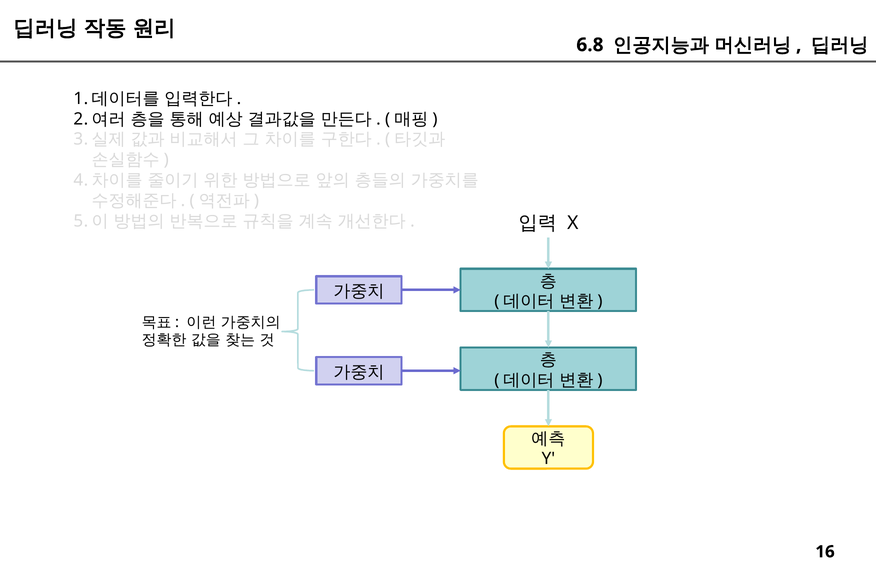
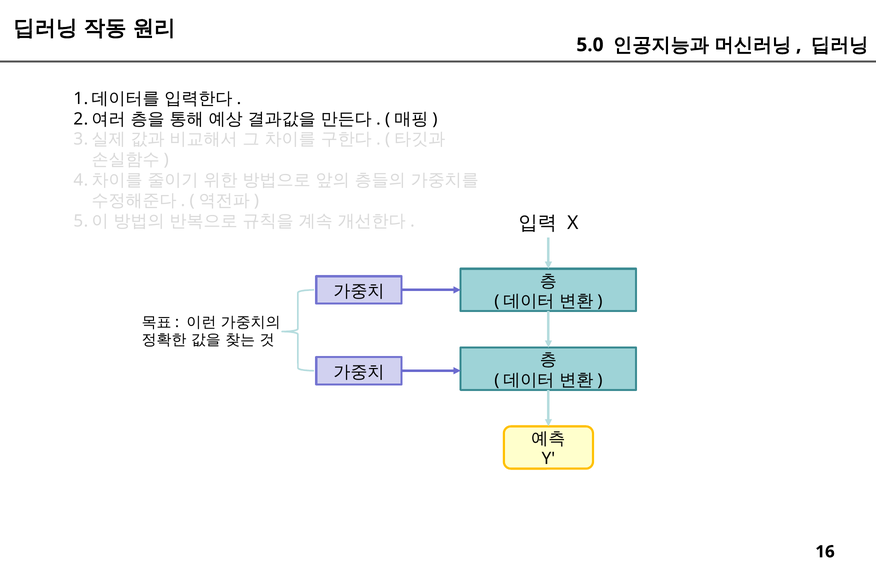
6.8: 6.8 -> 5.0 (590, 45)
